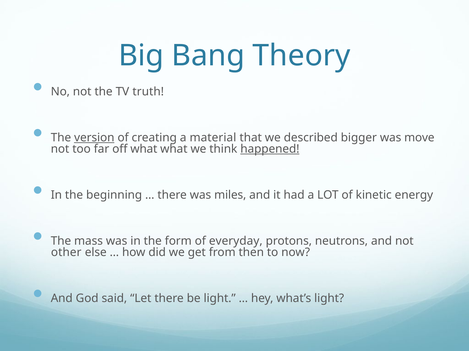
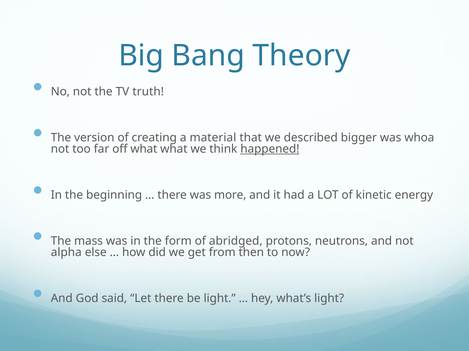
version underline: present -> none (94, 138)
move: move -> whoa (419, 138)
miles: miles -> more (230, 195)
everyday: everyday -> abridged (236, 242)
other: other -> alpha (66, 253)
